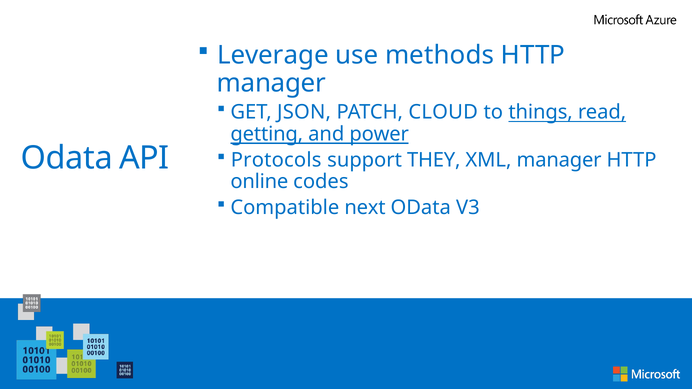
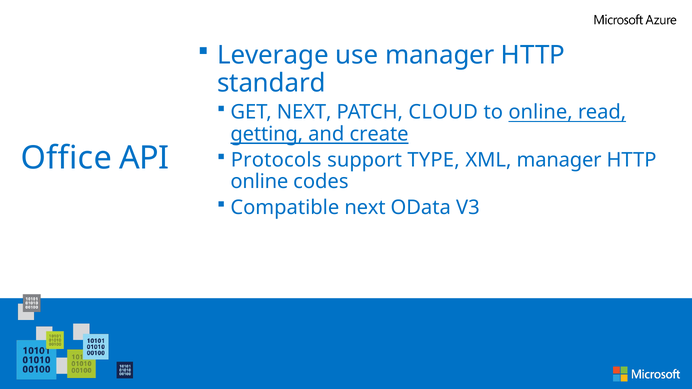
use methods: methods -> manager (440, 55)
manager: manager -> standard (271, 83)
GET JSON: JSON -> NEXT (304, 112)
to things: things -> online (541, 112)
power: power -> create (379, 134)
Odata: Odata -> Office (66, 158)
THEY: THEY -> TYPE (434, 160)
